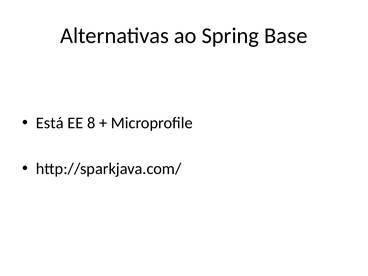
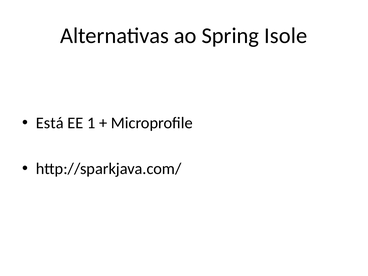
Base: Base -> Isole (286, 36)
8: 8 -> 1 (91, 123)
